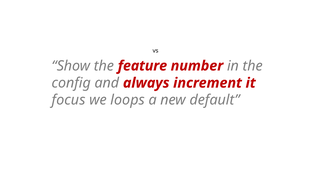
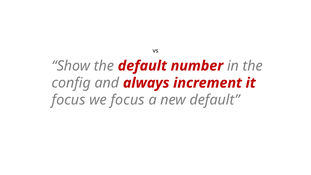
the feature: feature -> default (142, 66)
we loops: loops -> focus (128, 100)
